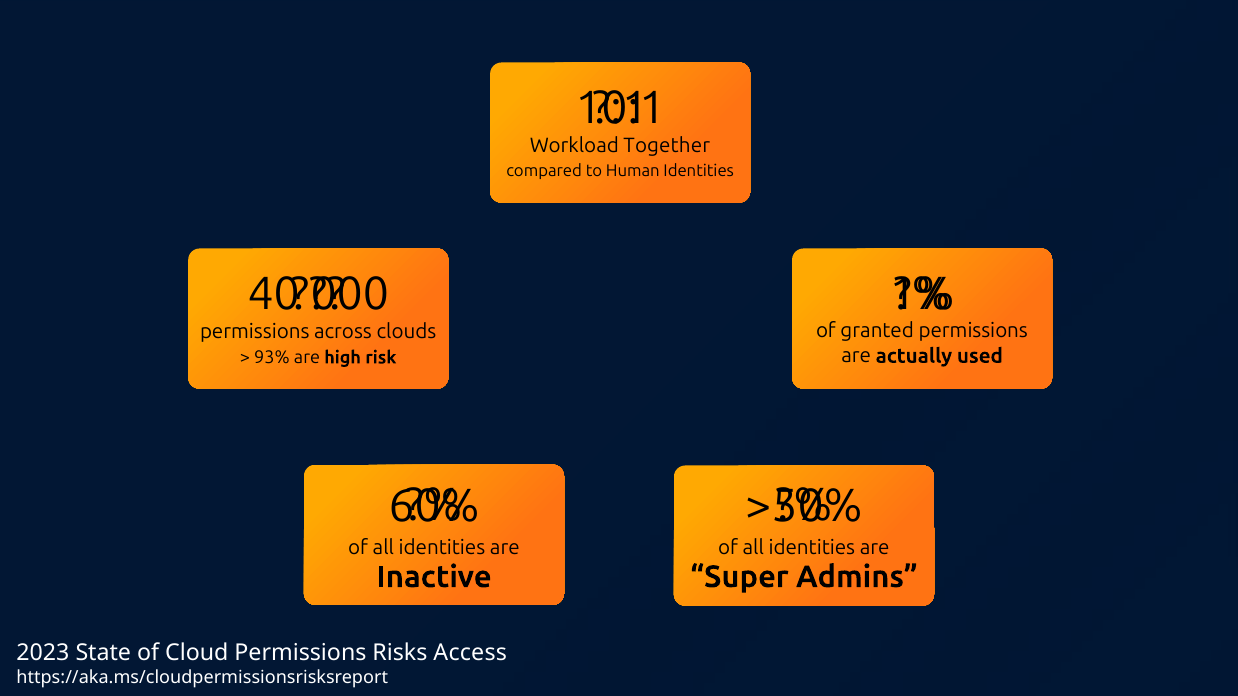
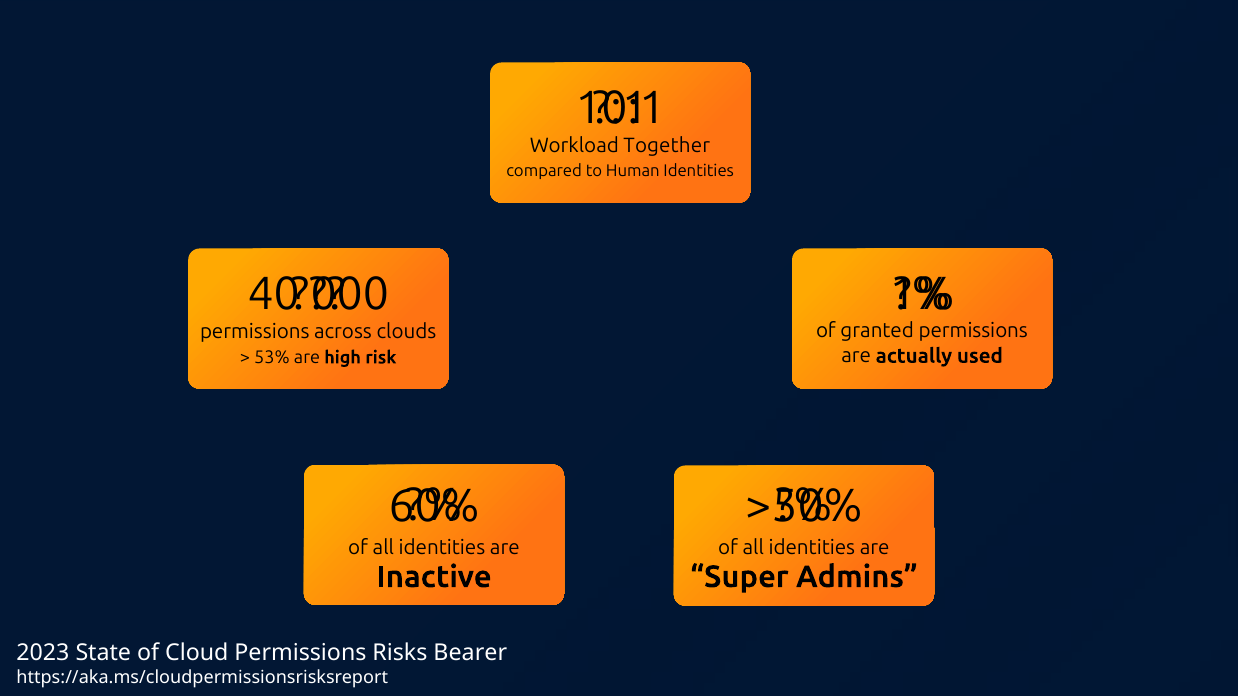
93%: 93% -> 53% (272, 358)
Access: Access -> Bearer (470, 653)
